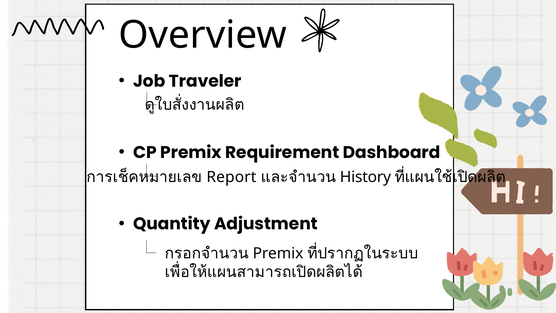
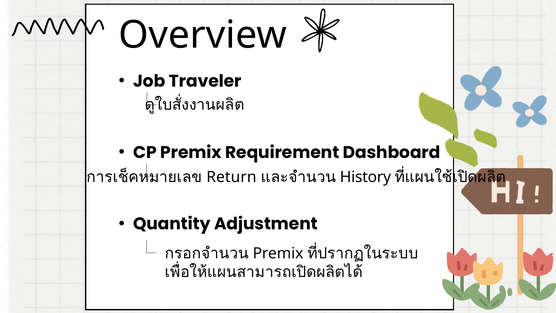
Report: Report -> Return (231, 177)
